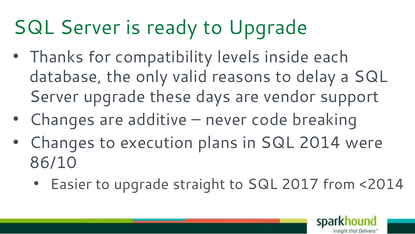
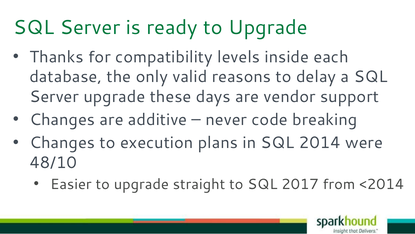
86/10: 86/10 -> 48/10 (53, 162)
